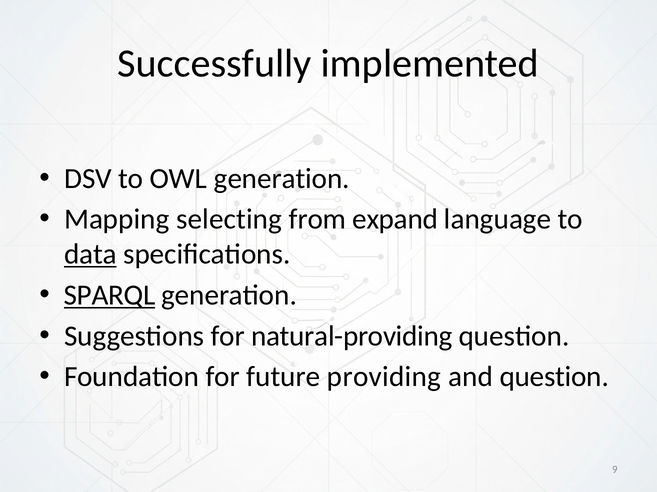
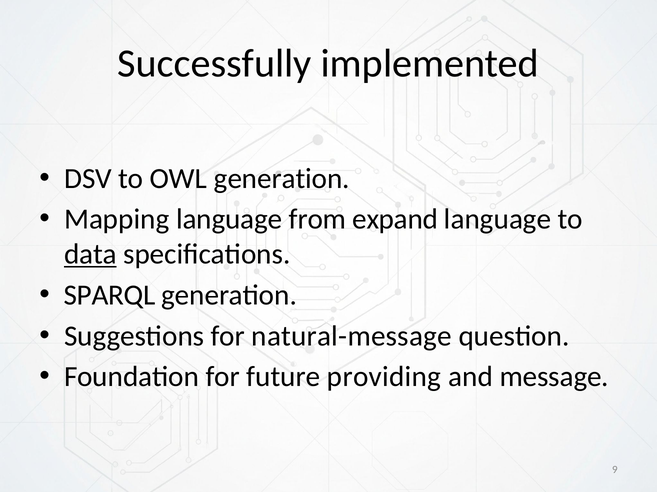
Mapping selecting: selecting -> language (229, 220)
SPARQL underline: present -> none (110, 296)
natural-providing: natural-providing -> natural-message (352, 336)
and question: question -> message (554, 377)
